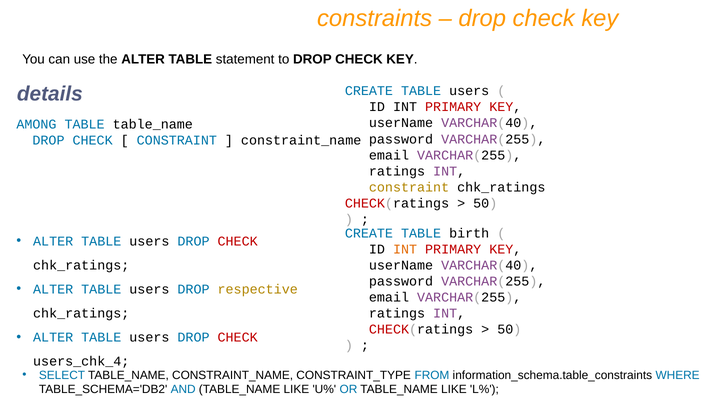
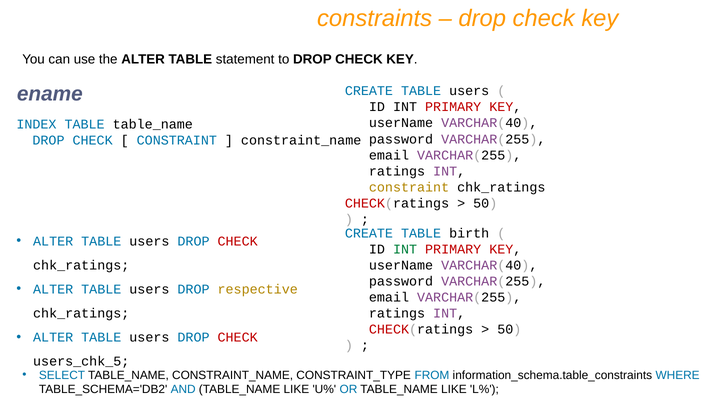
details: details -> ename (50, 94)
AMONG: AMONG -> INDEX (36, 124)
INT colour: orange -> green (405, 249)
users_chk_4: users_chk_4 -> users_chk_5 (81, 361)
